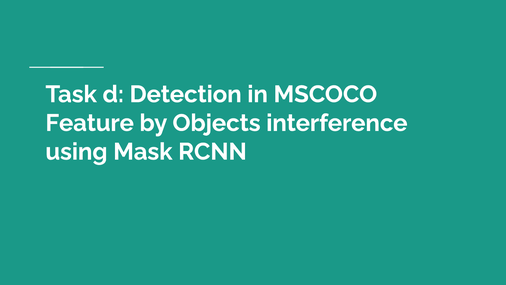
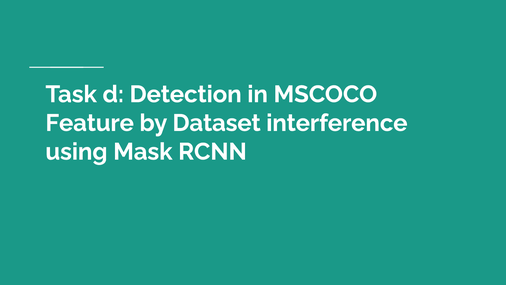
Objects: Objects -> Dataset (217, 123)
